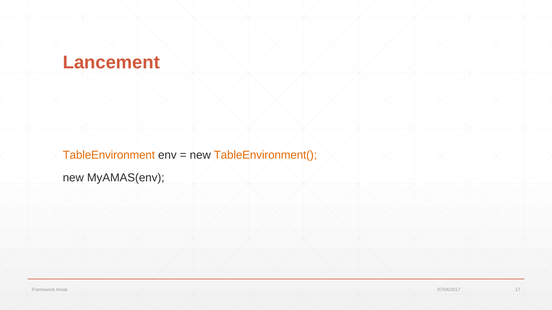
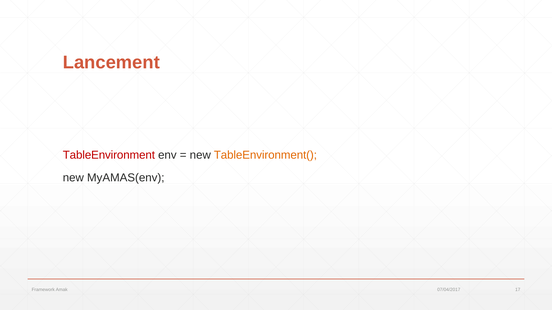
TableEnvironment colour: orange -> red (109, 155)
